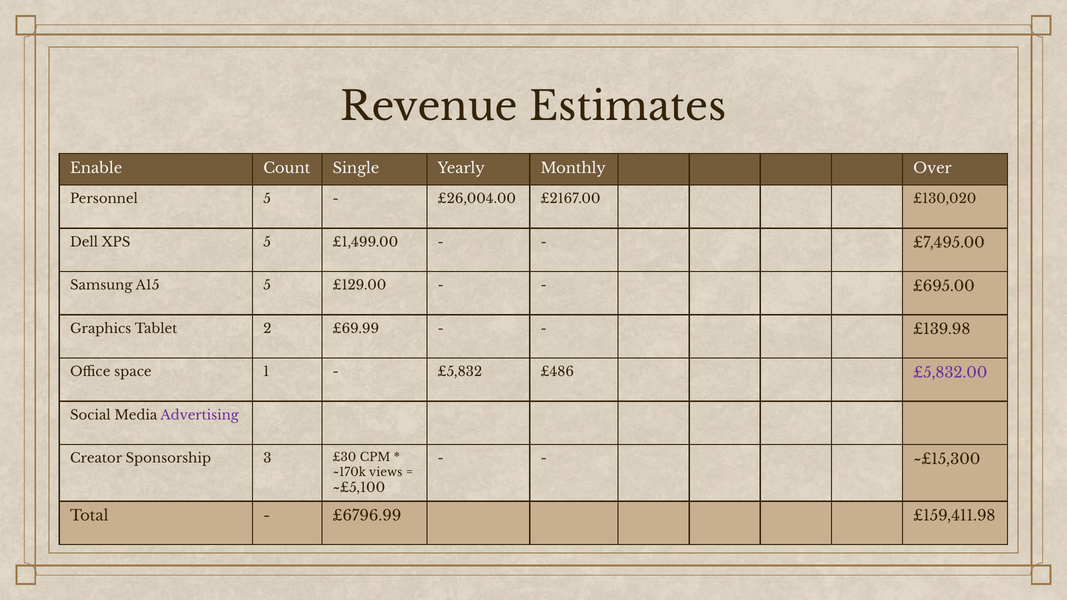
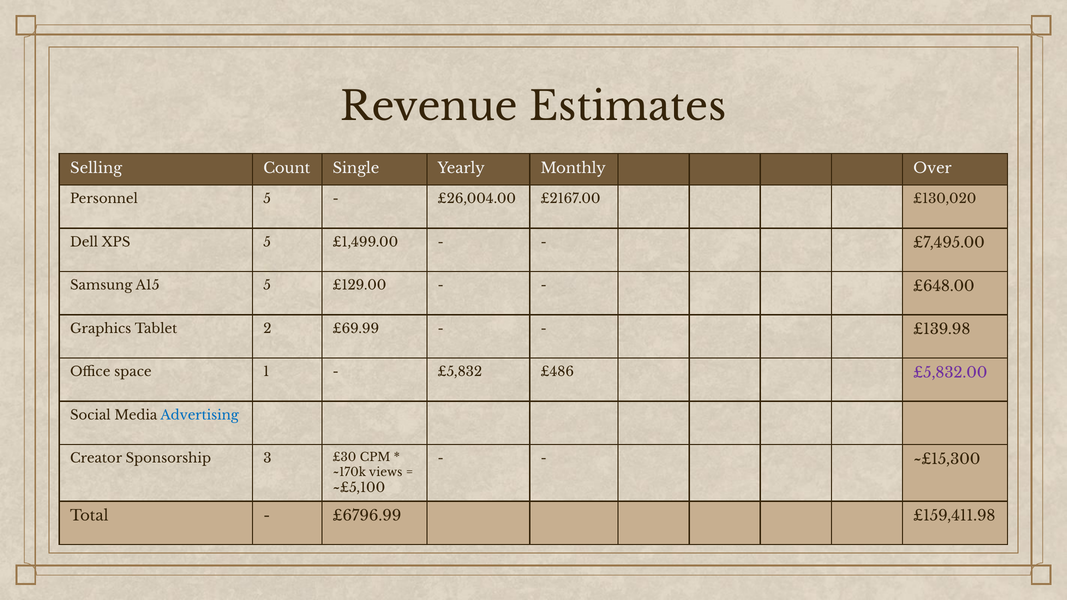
Enable: Enable -> Selling (96, 168)
£695.00: £695.00 -> £648.00 (944, 286)
Advertising colour: purple -> blue (200, 415)
